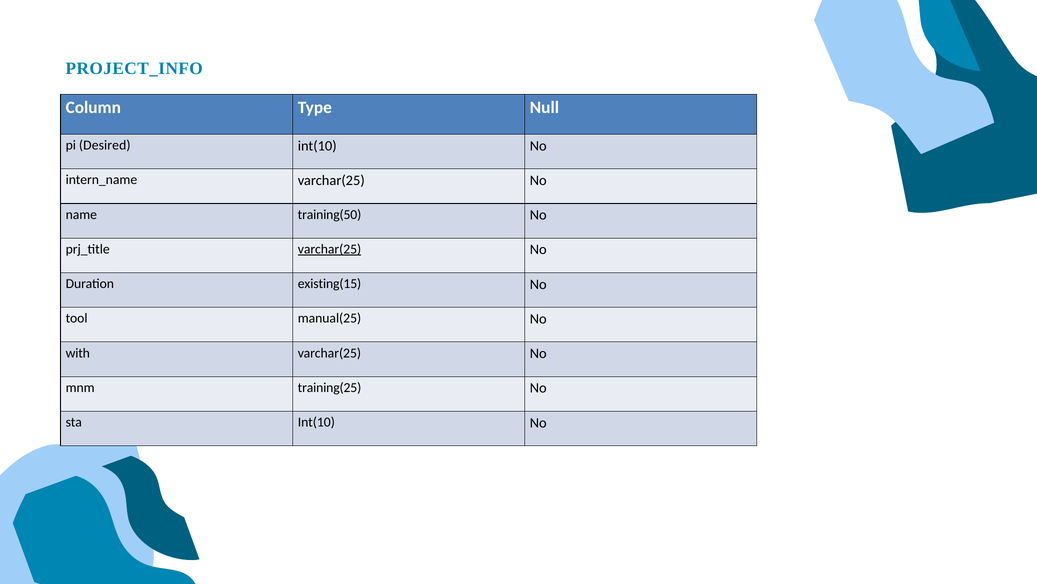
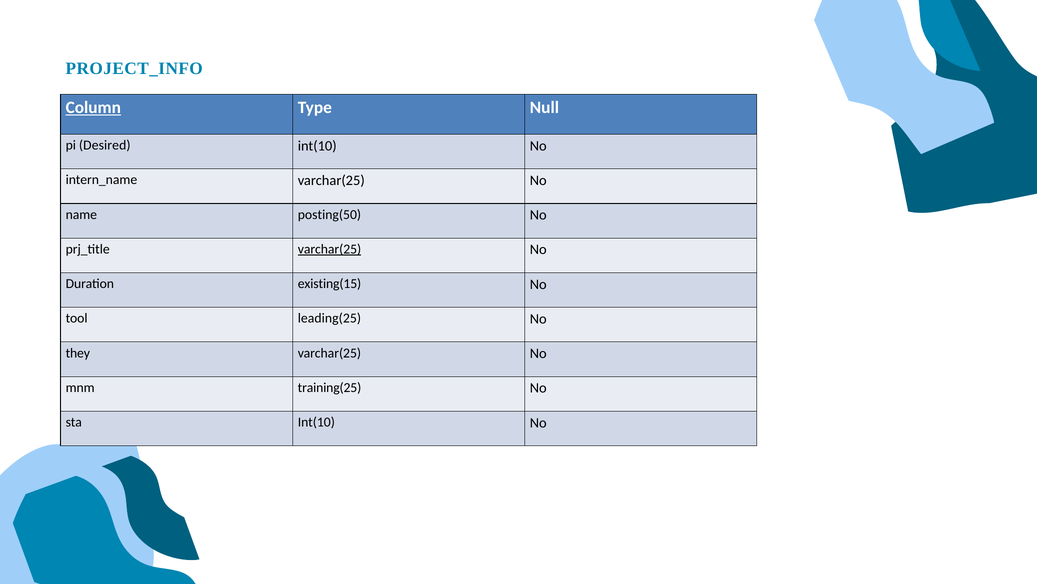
Column underline: none -> present (93, 107)
training(50: training(50 -> posting(50 (329, 214)
manual(25: manual(25 -> leading(25 (329, 318)
with: with -> they (78, 353)
